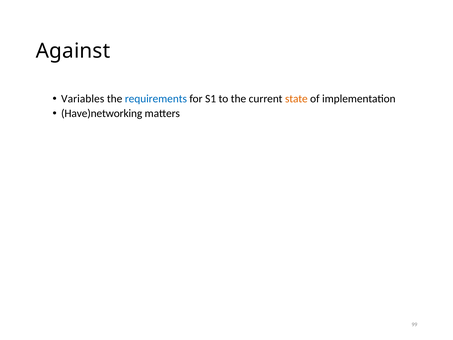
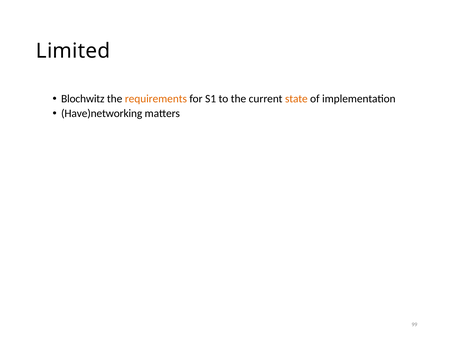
Against: Against -> Limited (73, 51)
Variables: Variables -> Blochwitz (83, 99)
requirements colour: blue -> orange (156, 99)
